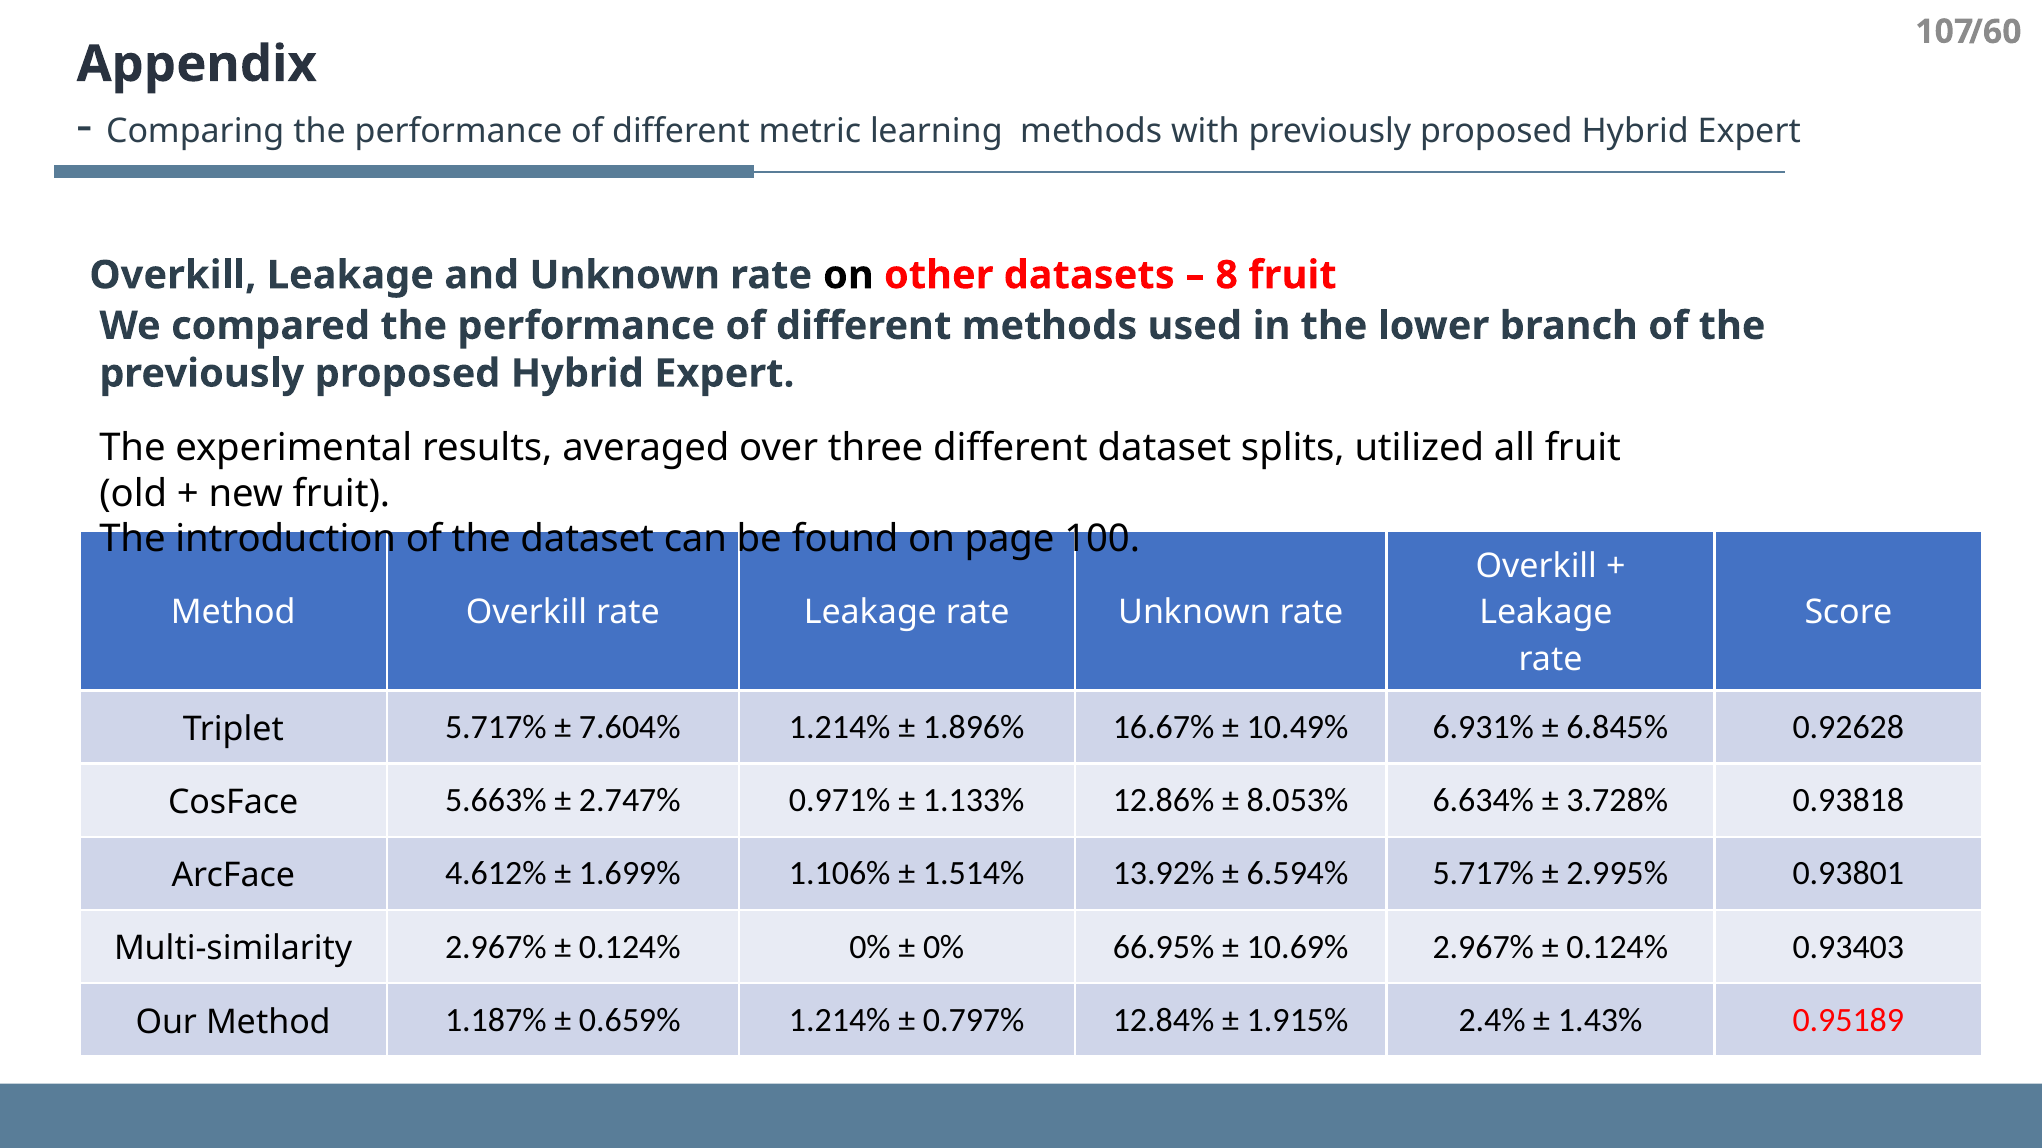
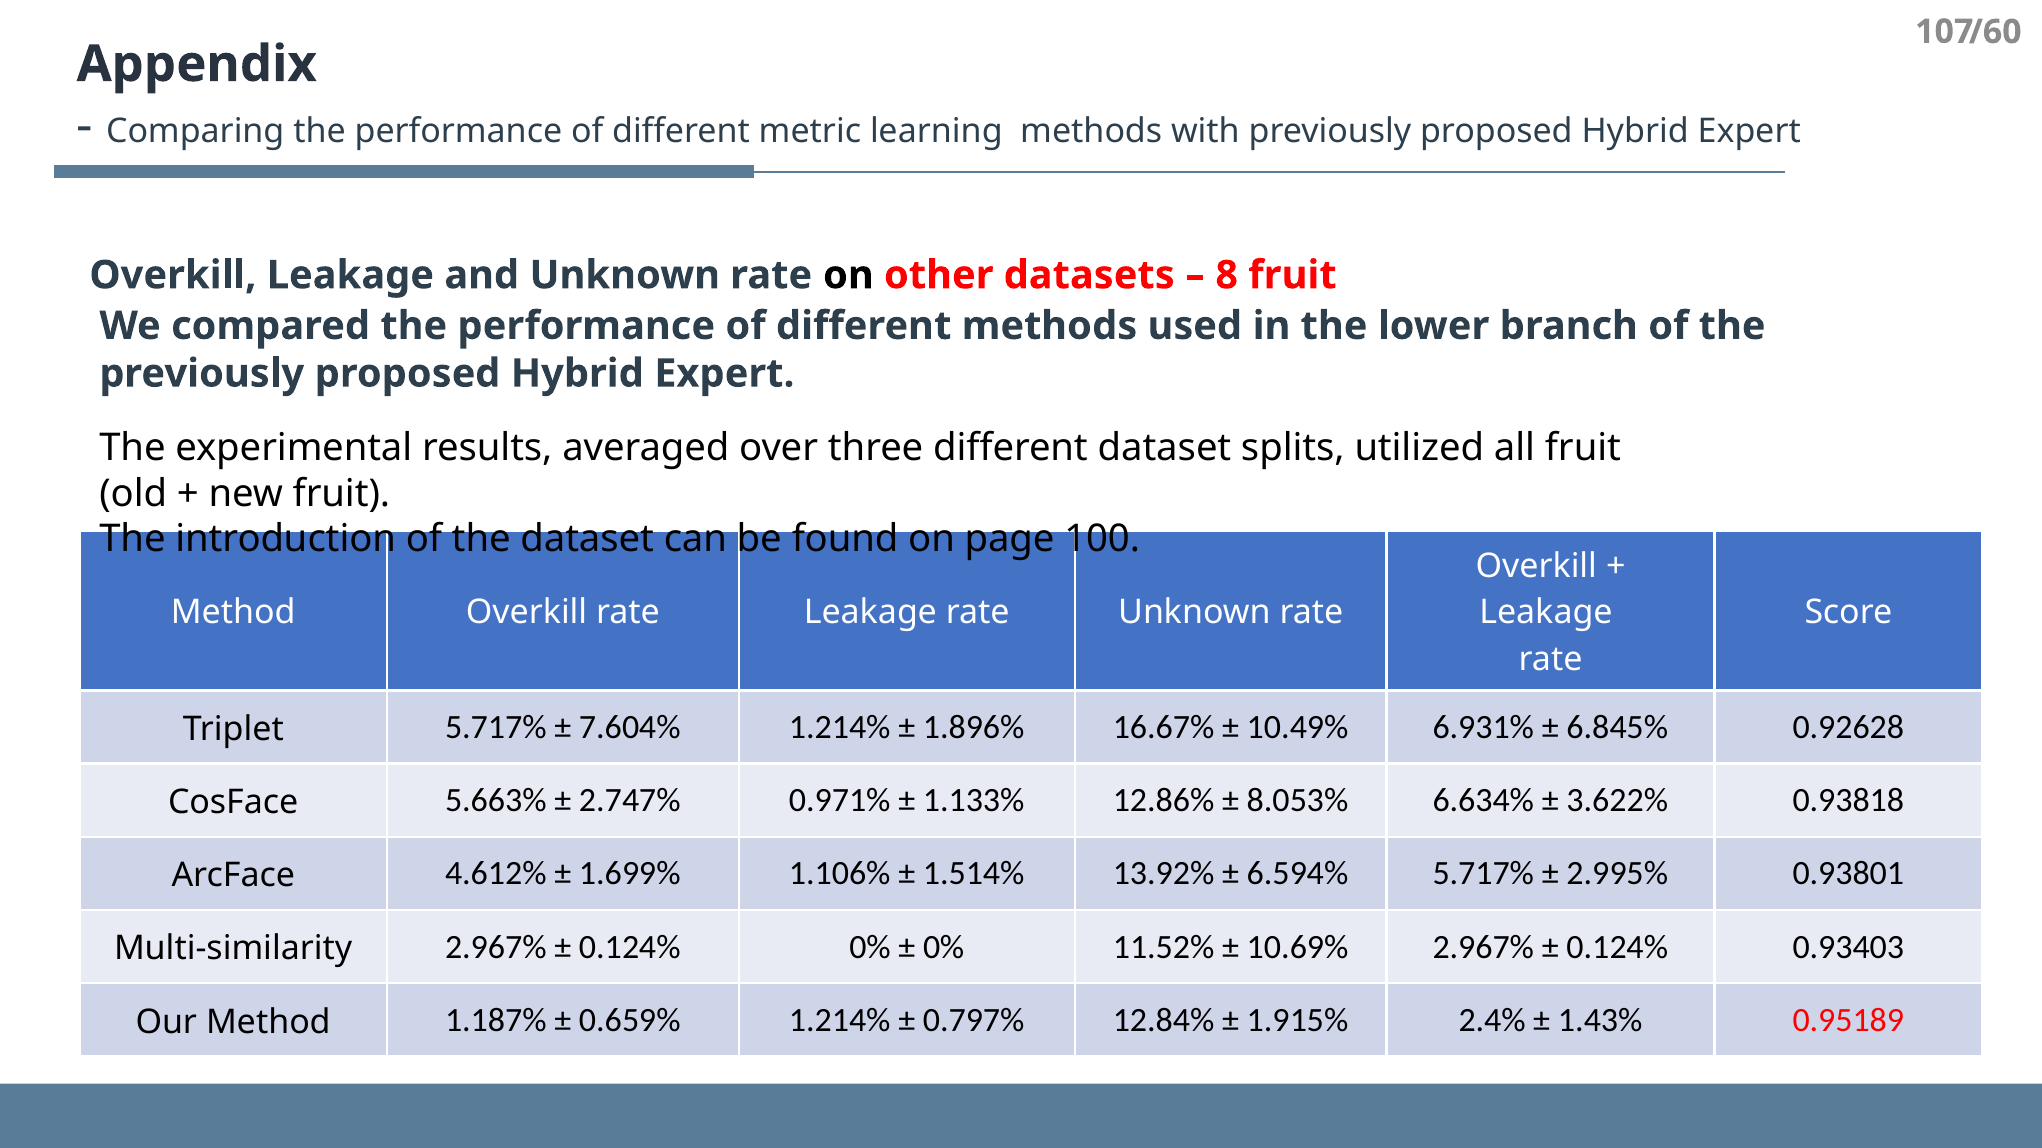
3.728%: 3.728% -> 3.622% (1617, 801)
66.95%: 66.95% -> 11.52% (1164, 947)
